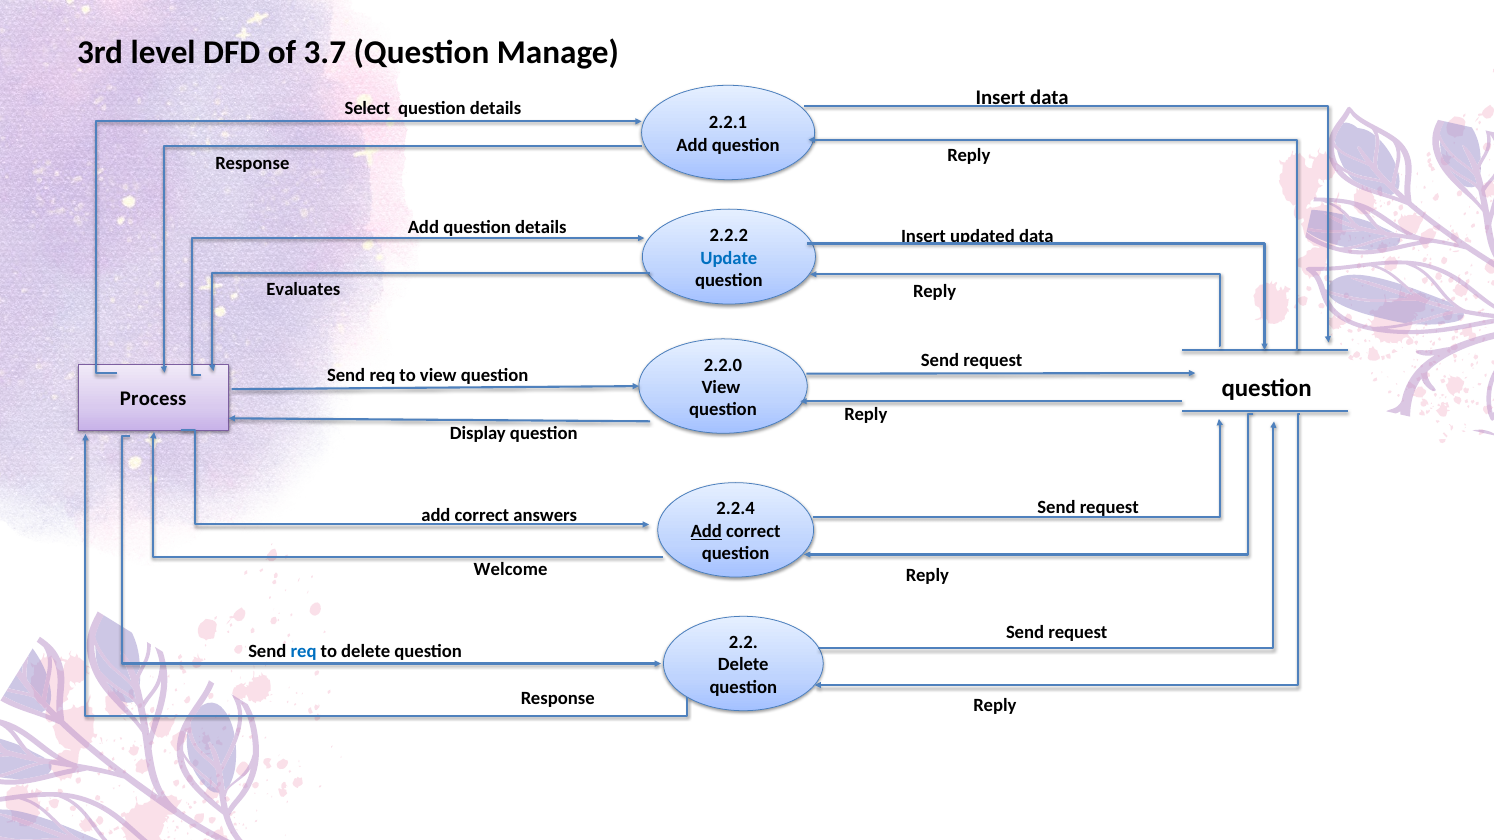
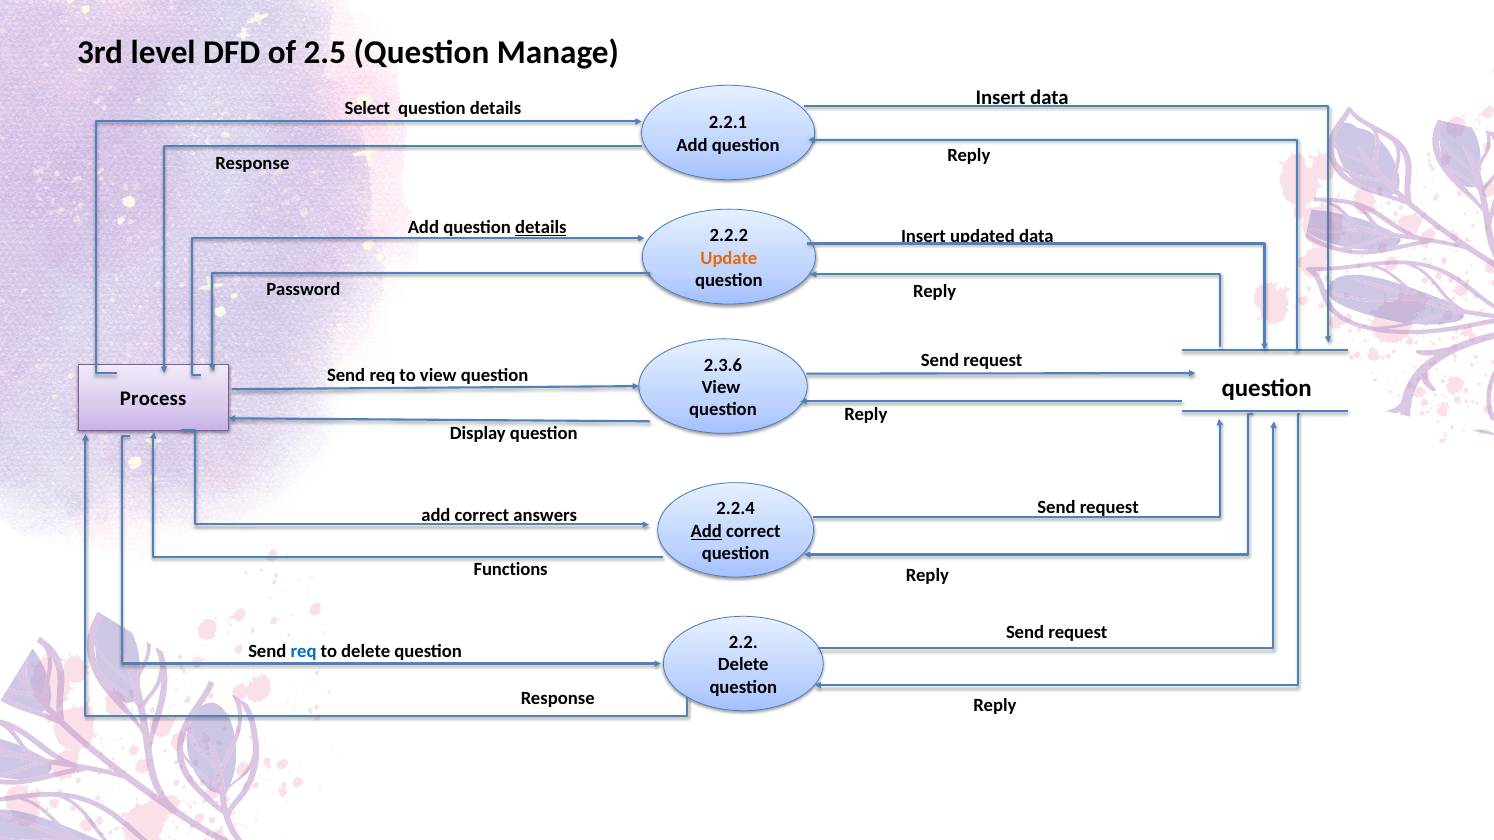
3.7: 3.7 -> 2.5 (325, 52)
details underline: none -> present (541, 228)
Update colour: blue -> orange (729, 258)
Evaluates: Evaluates -> Password (303, 289)
2.2.0: 2.2.0 -> 2.3.6 (723, 365)
Welcome: Welcome -> Functions (511, 570)
